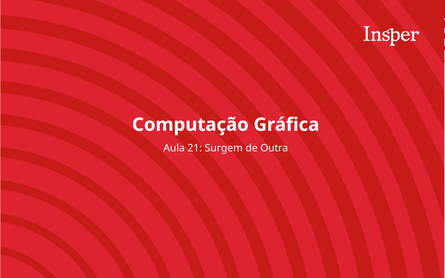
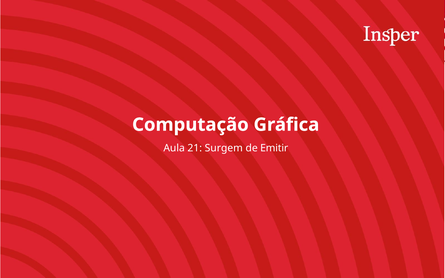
Outra: Outra -> Emitir (274, 148)
